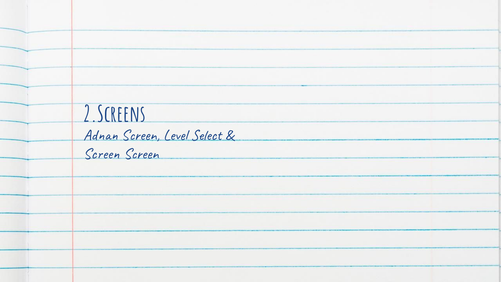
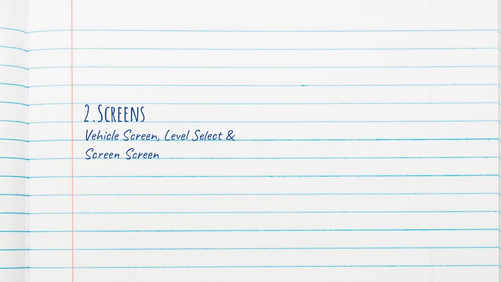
Adnan: Adnan -> Vehicle (101, 135)
